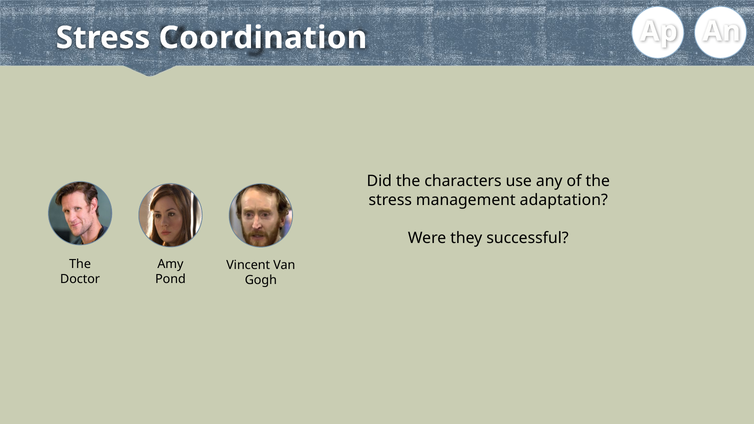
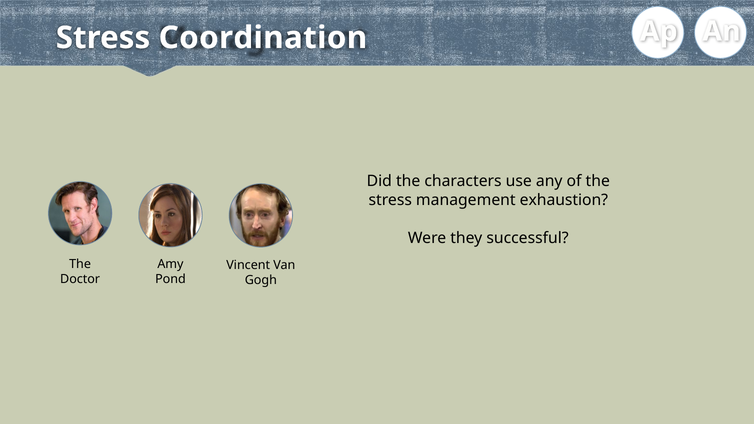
adaptation: adaptation -> exhaustion (564, 200)
